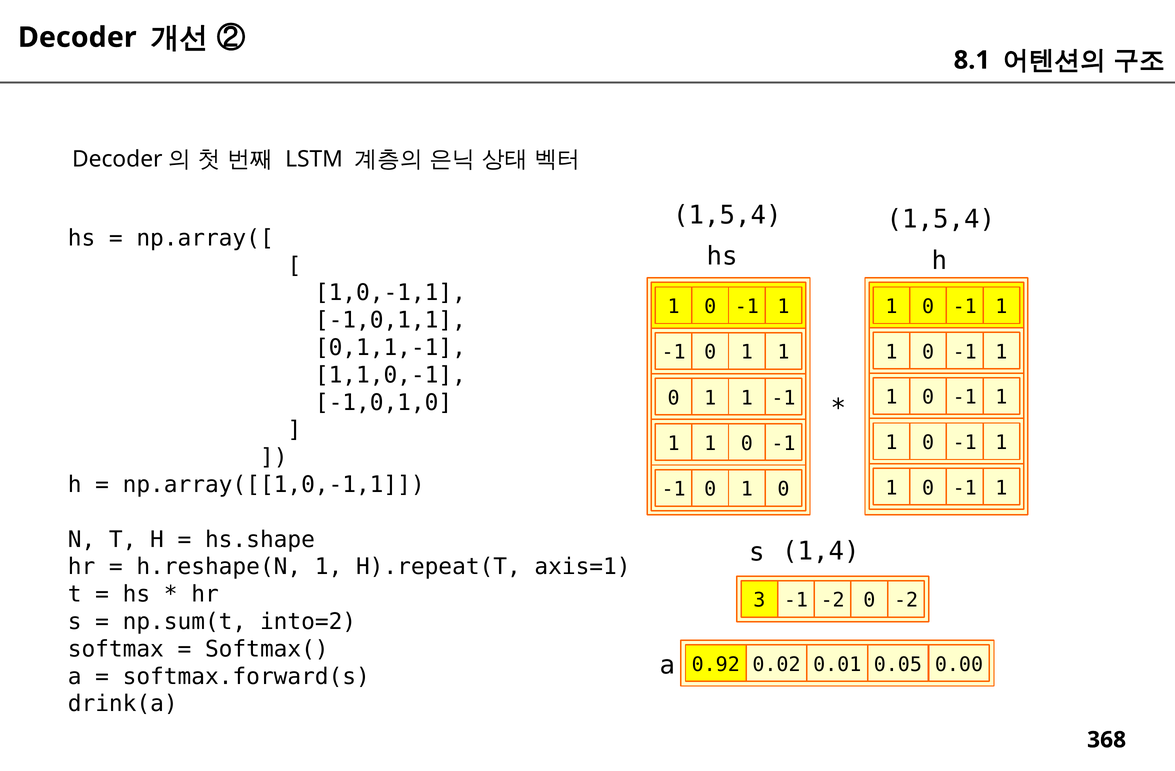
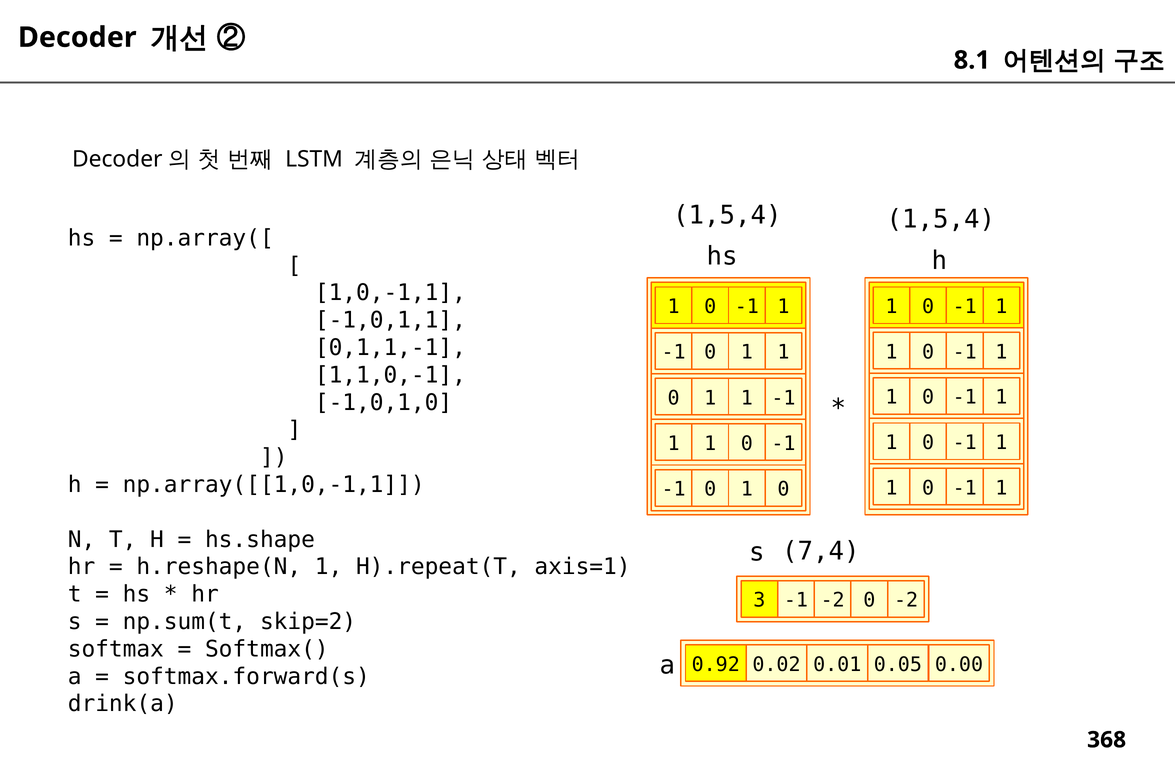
1,4: 1,4 -> 7,4 (821, 552)
into=2: into=2 -> skip=2 (308, 622)
